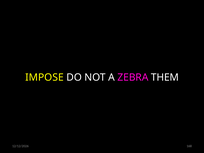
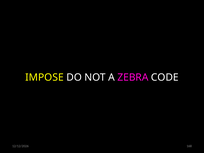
THEM: THEM -> CODE (165, 77)
